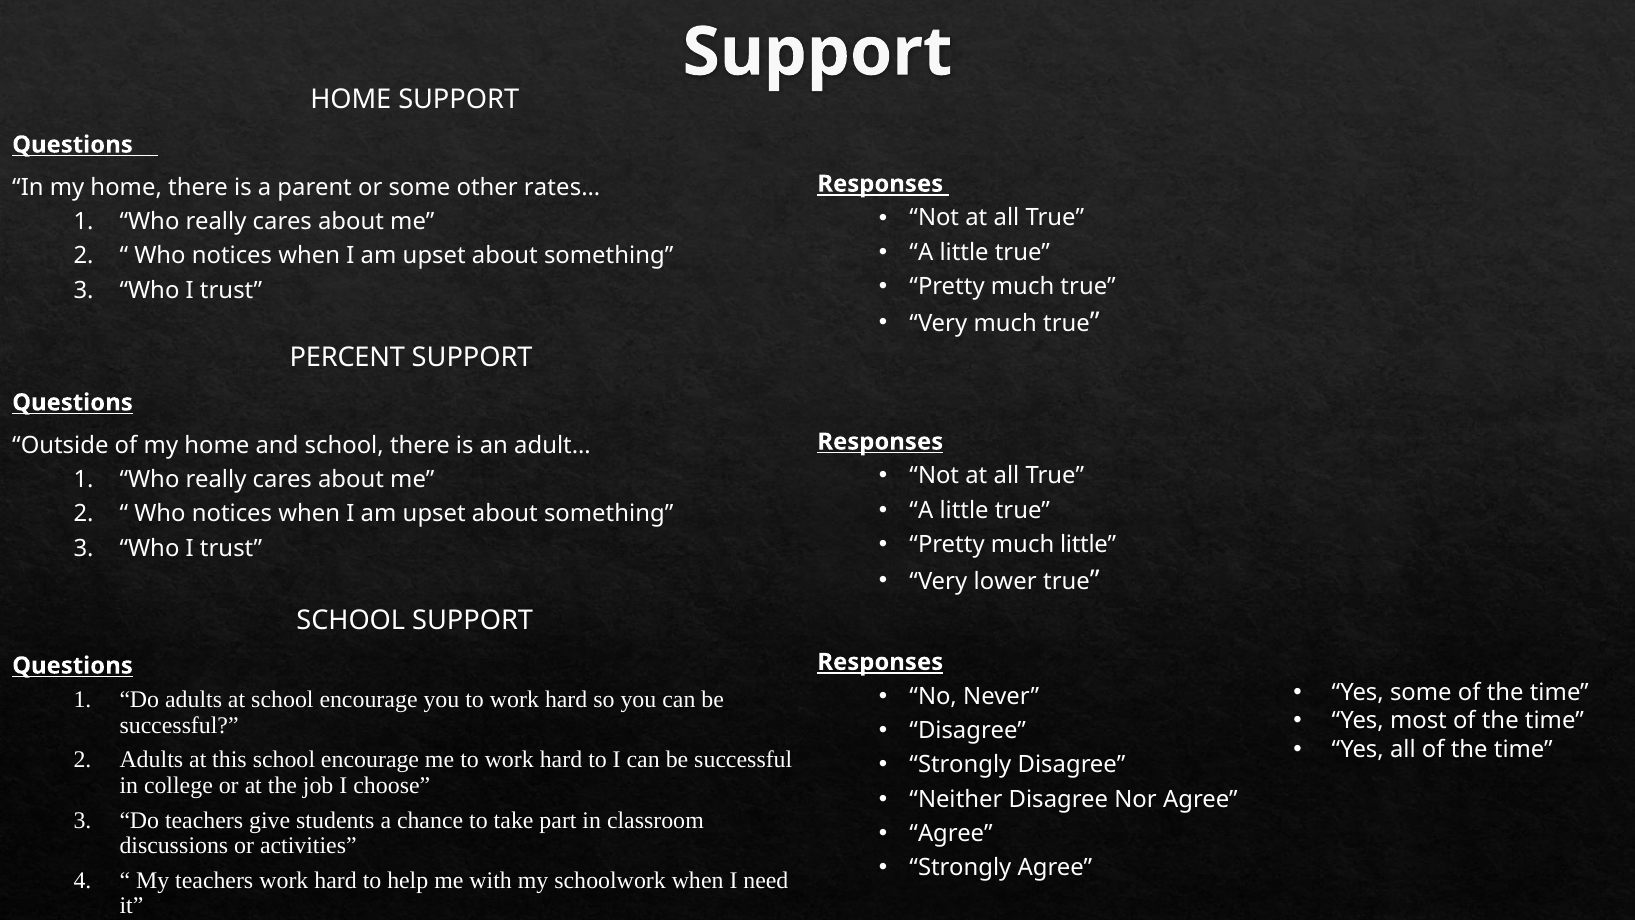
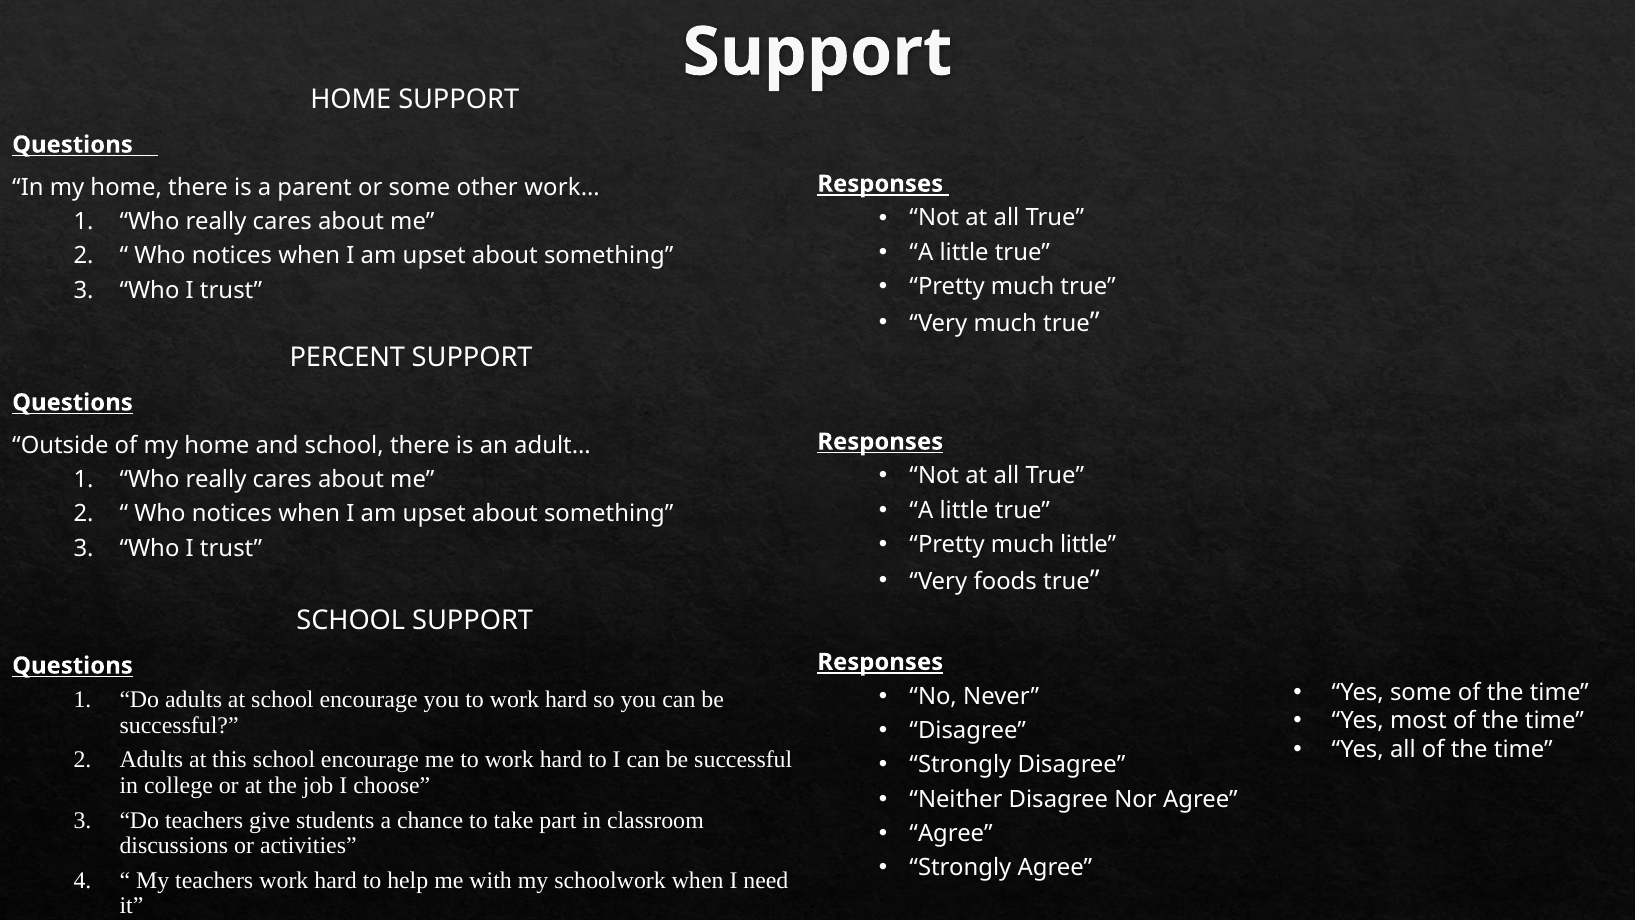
rates…: rates… -> work… (562, 187)
lower: lower -> foods (1005, 582)
